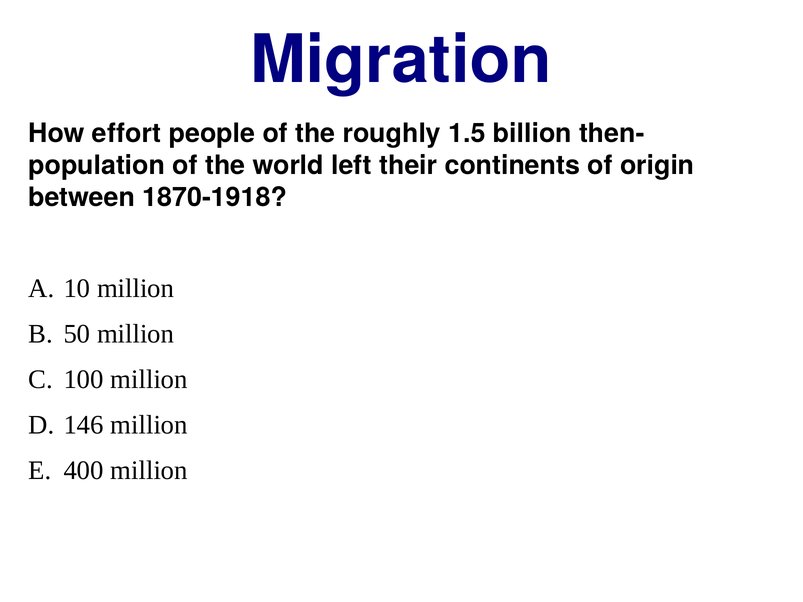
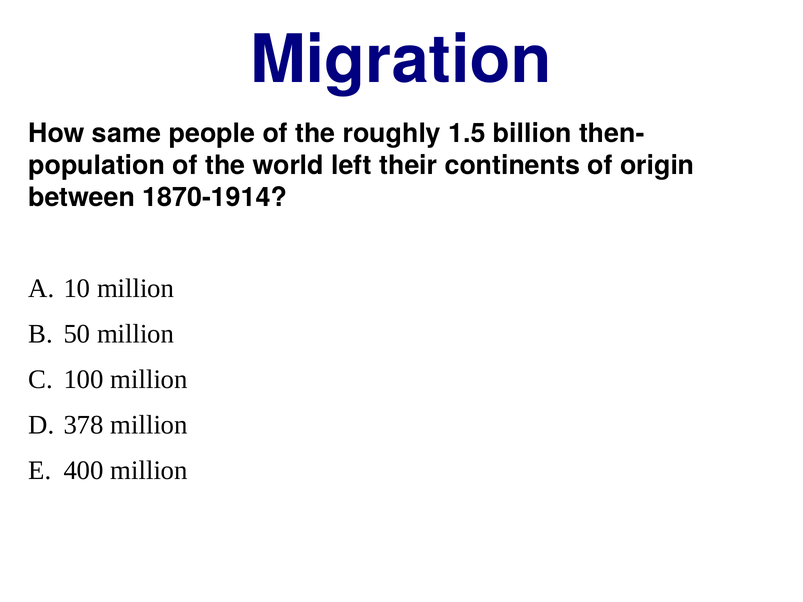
effort: effort -> same (127, 133)
1870-1918: 1870-1918 -> 1870-1914 (215, 197)
146: 146 -> 378 (84, 425)
